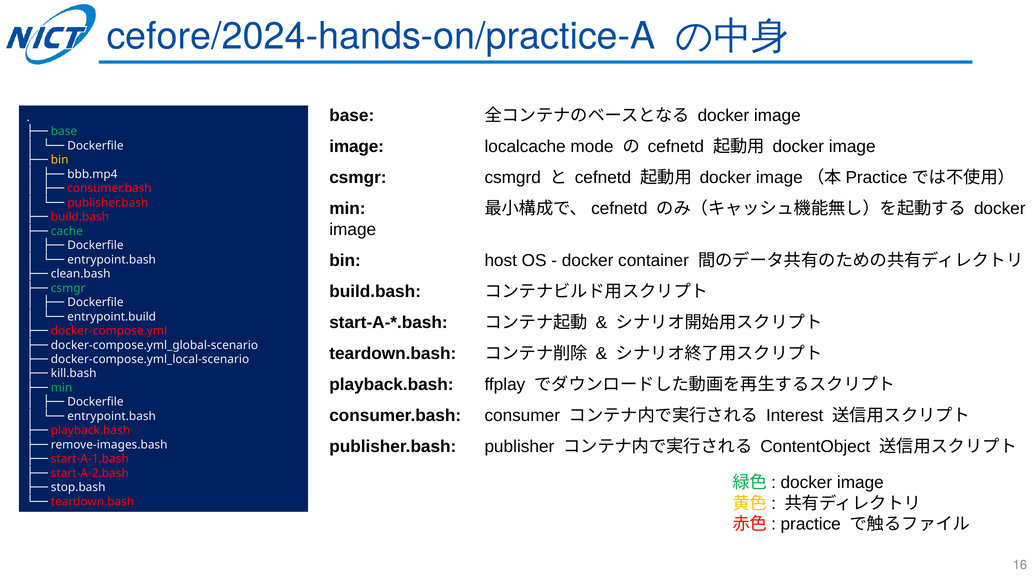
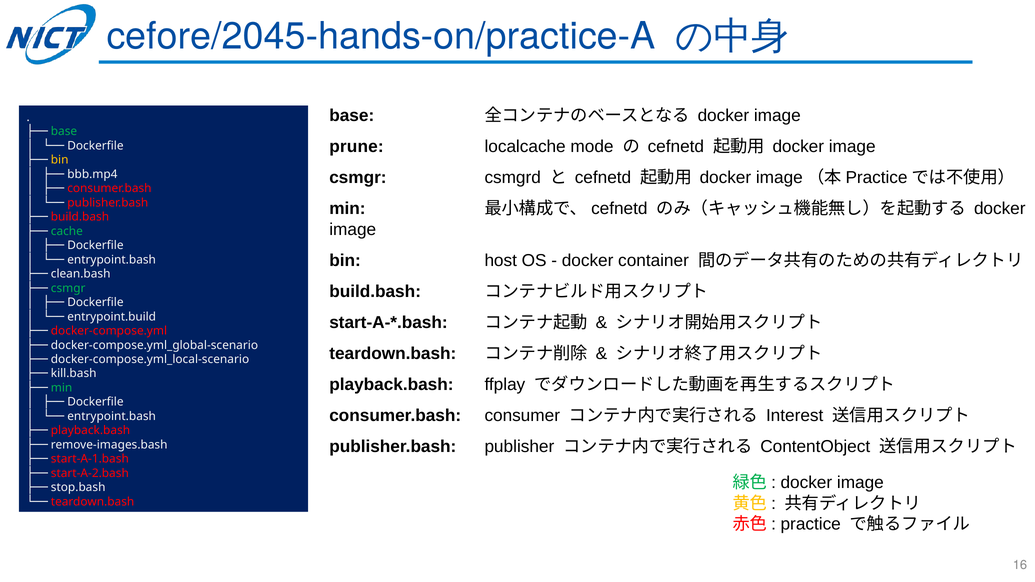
cefore/2024-hands-on/practice-A: cefore/2024-hands-on/practice-A -> cefore/2045-hands-on/practice-A (381, 36)
image: image -> prune (356, 147)
